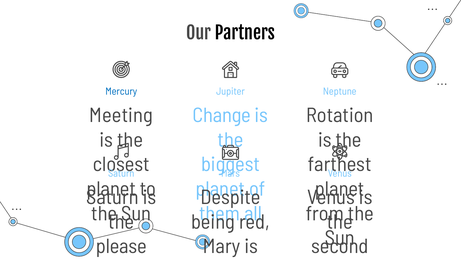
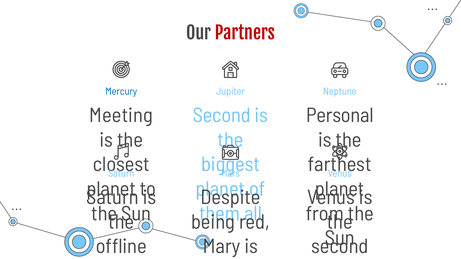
Partners colour: black -> red (245, 34)
Change: Change -> Second (222, 116)
Rotation: Rotation -> Personal (340, 116)
please: please -> offline (121, 247)
